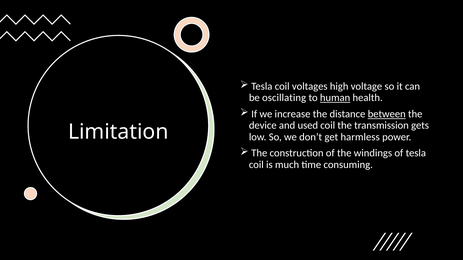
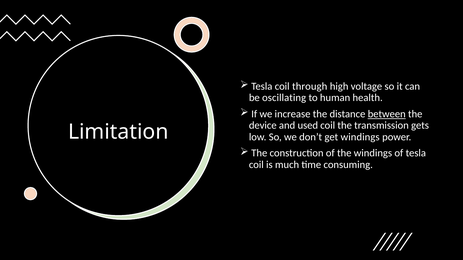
voltages: voltages -> through (310, 87)
human underline: present -> none (335, 98)
get harmless: harmless -> windings (360, 137)
